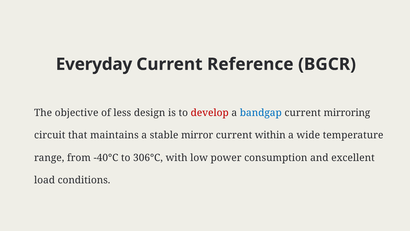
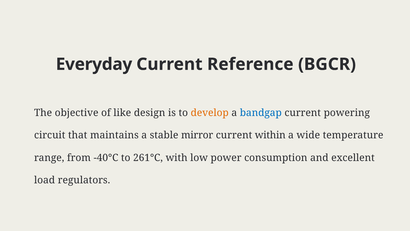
less: less -> like (122, 113)
develop colour: red -> orange (210, 113)
mirroring: mirroring -> powering (347, 113)
306°C: 306°C -> 261°C (148, 157)
conditions: conditions -> regulators (84, 180)
